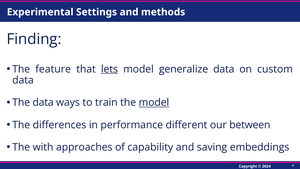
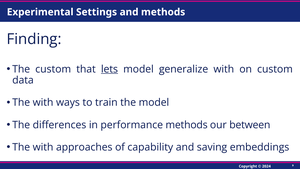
The feature: feature -> custom (53, 69)
generalize data: data -> with (224, 69)
data: data -> with (43, 102)
model underline: present -> none (154, 102)
performance different: different -> methods (187, 125)
